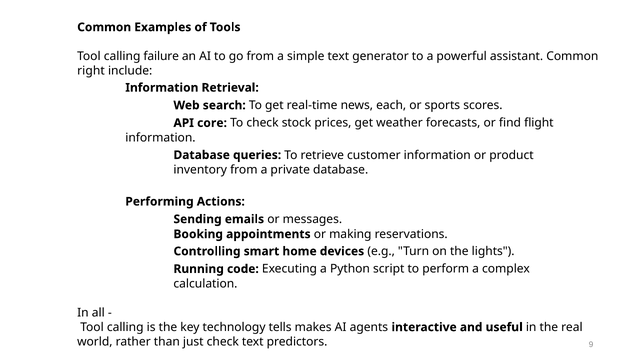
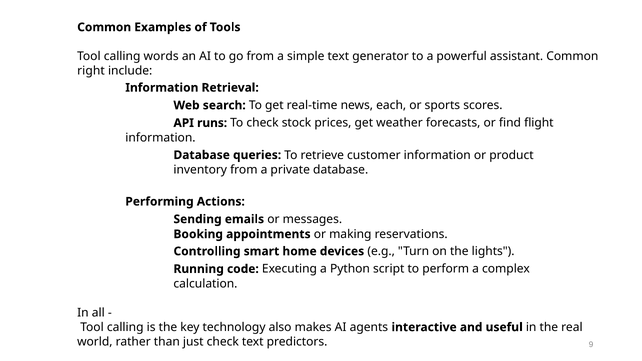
failure: failure -> words (161, 56)
core: core -> runs (212, 123)
tells: tells -> also (280, 327)
